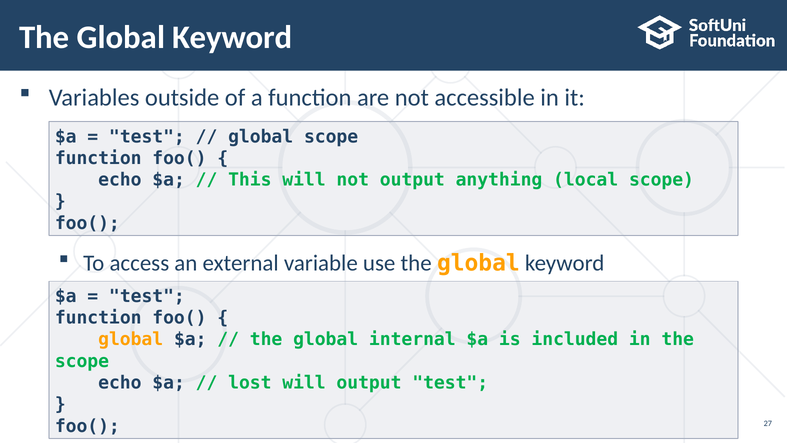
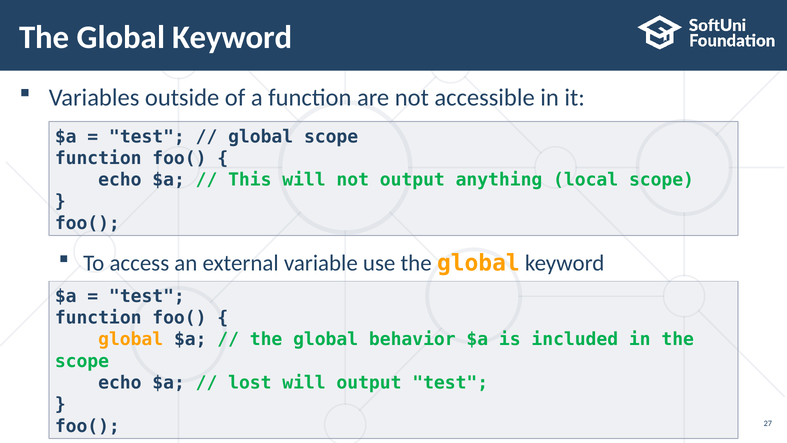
internal: internal -> behavior (412, 339)
